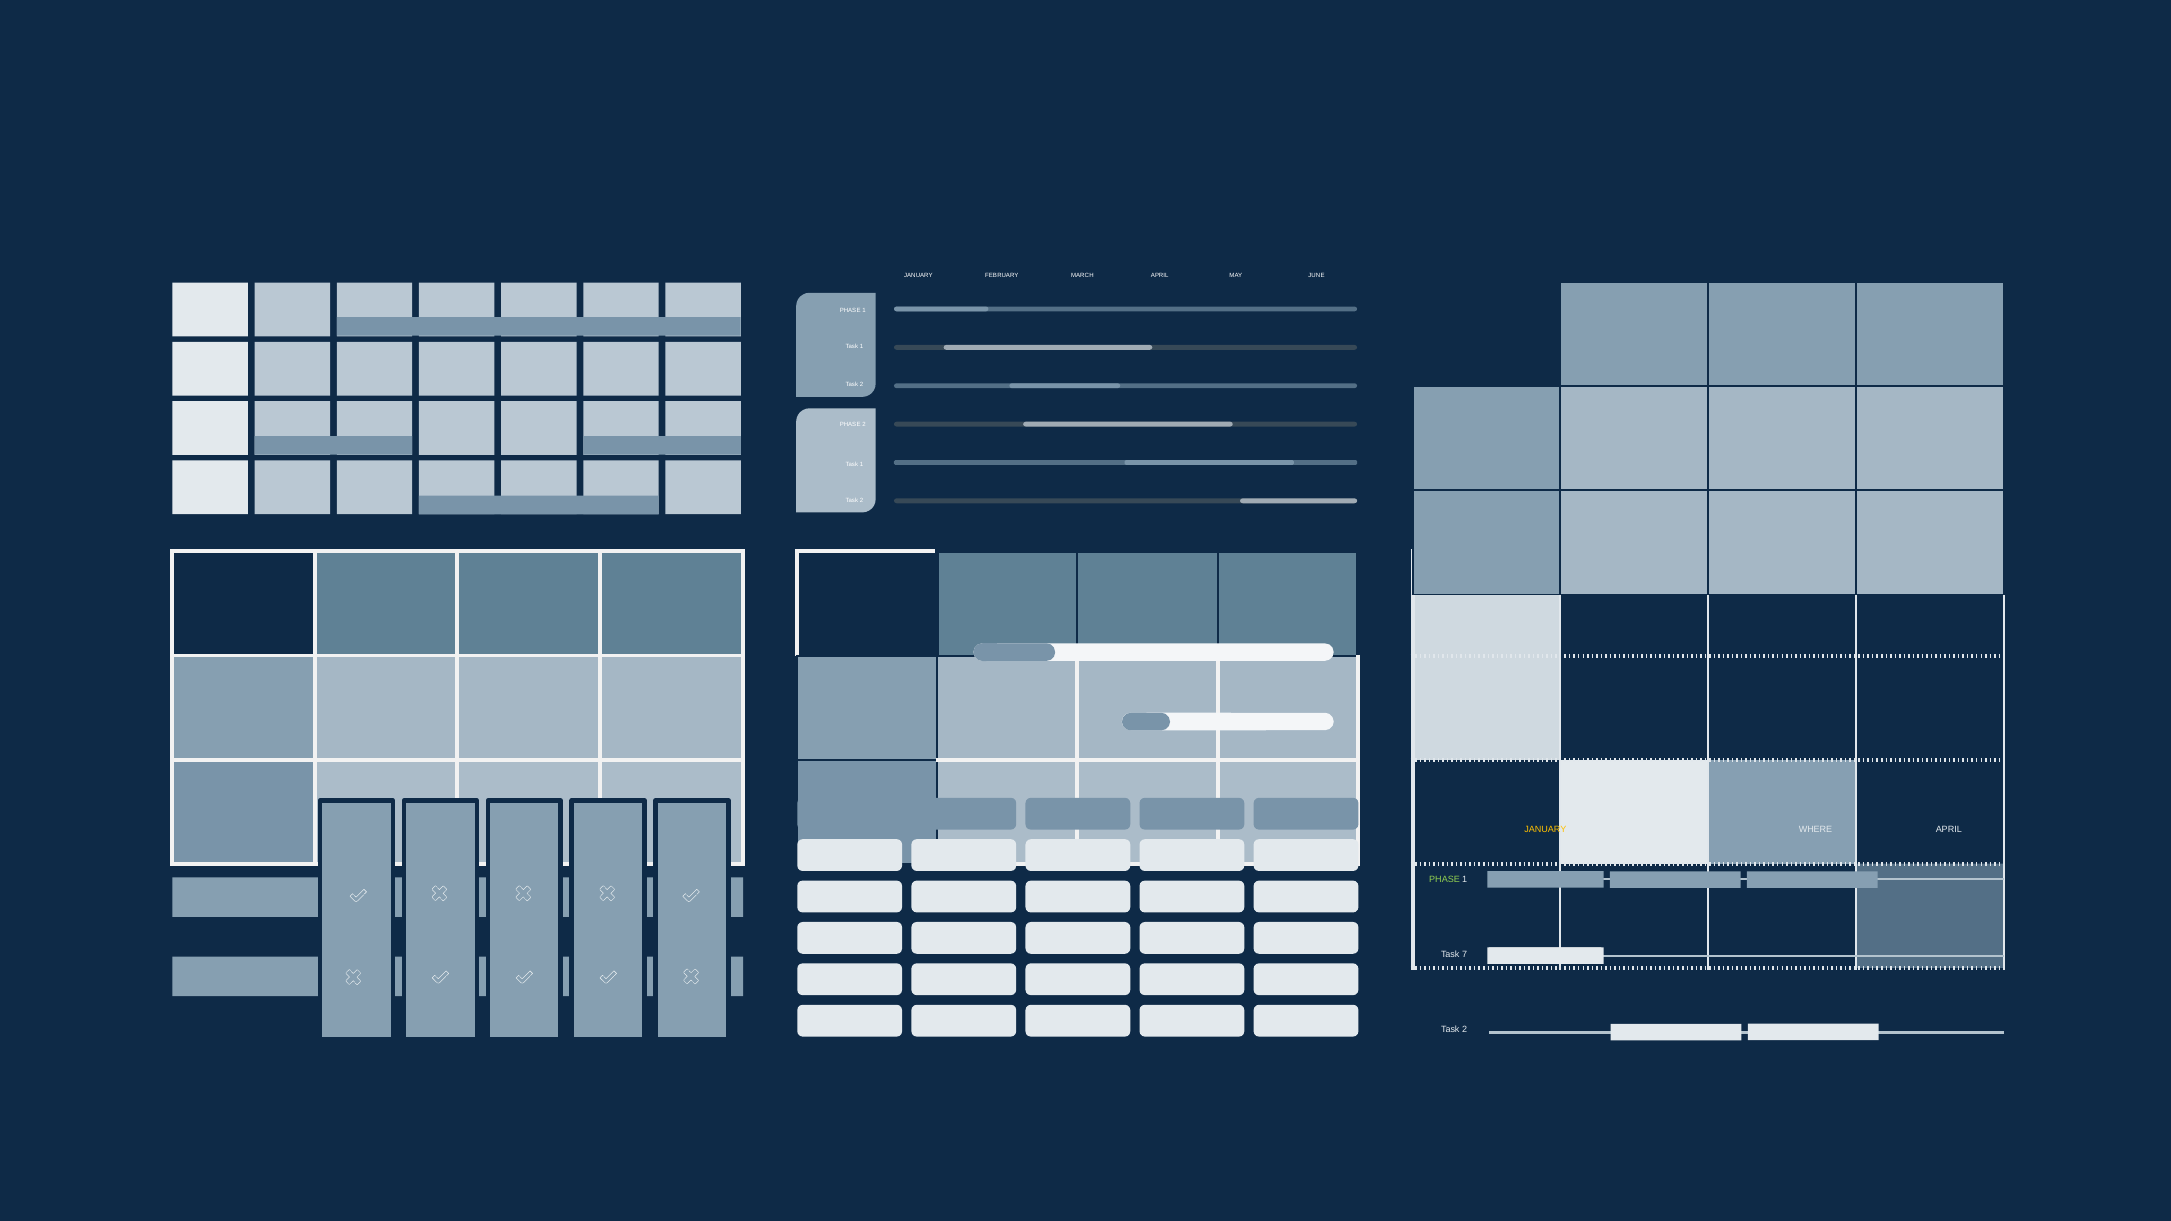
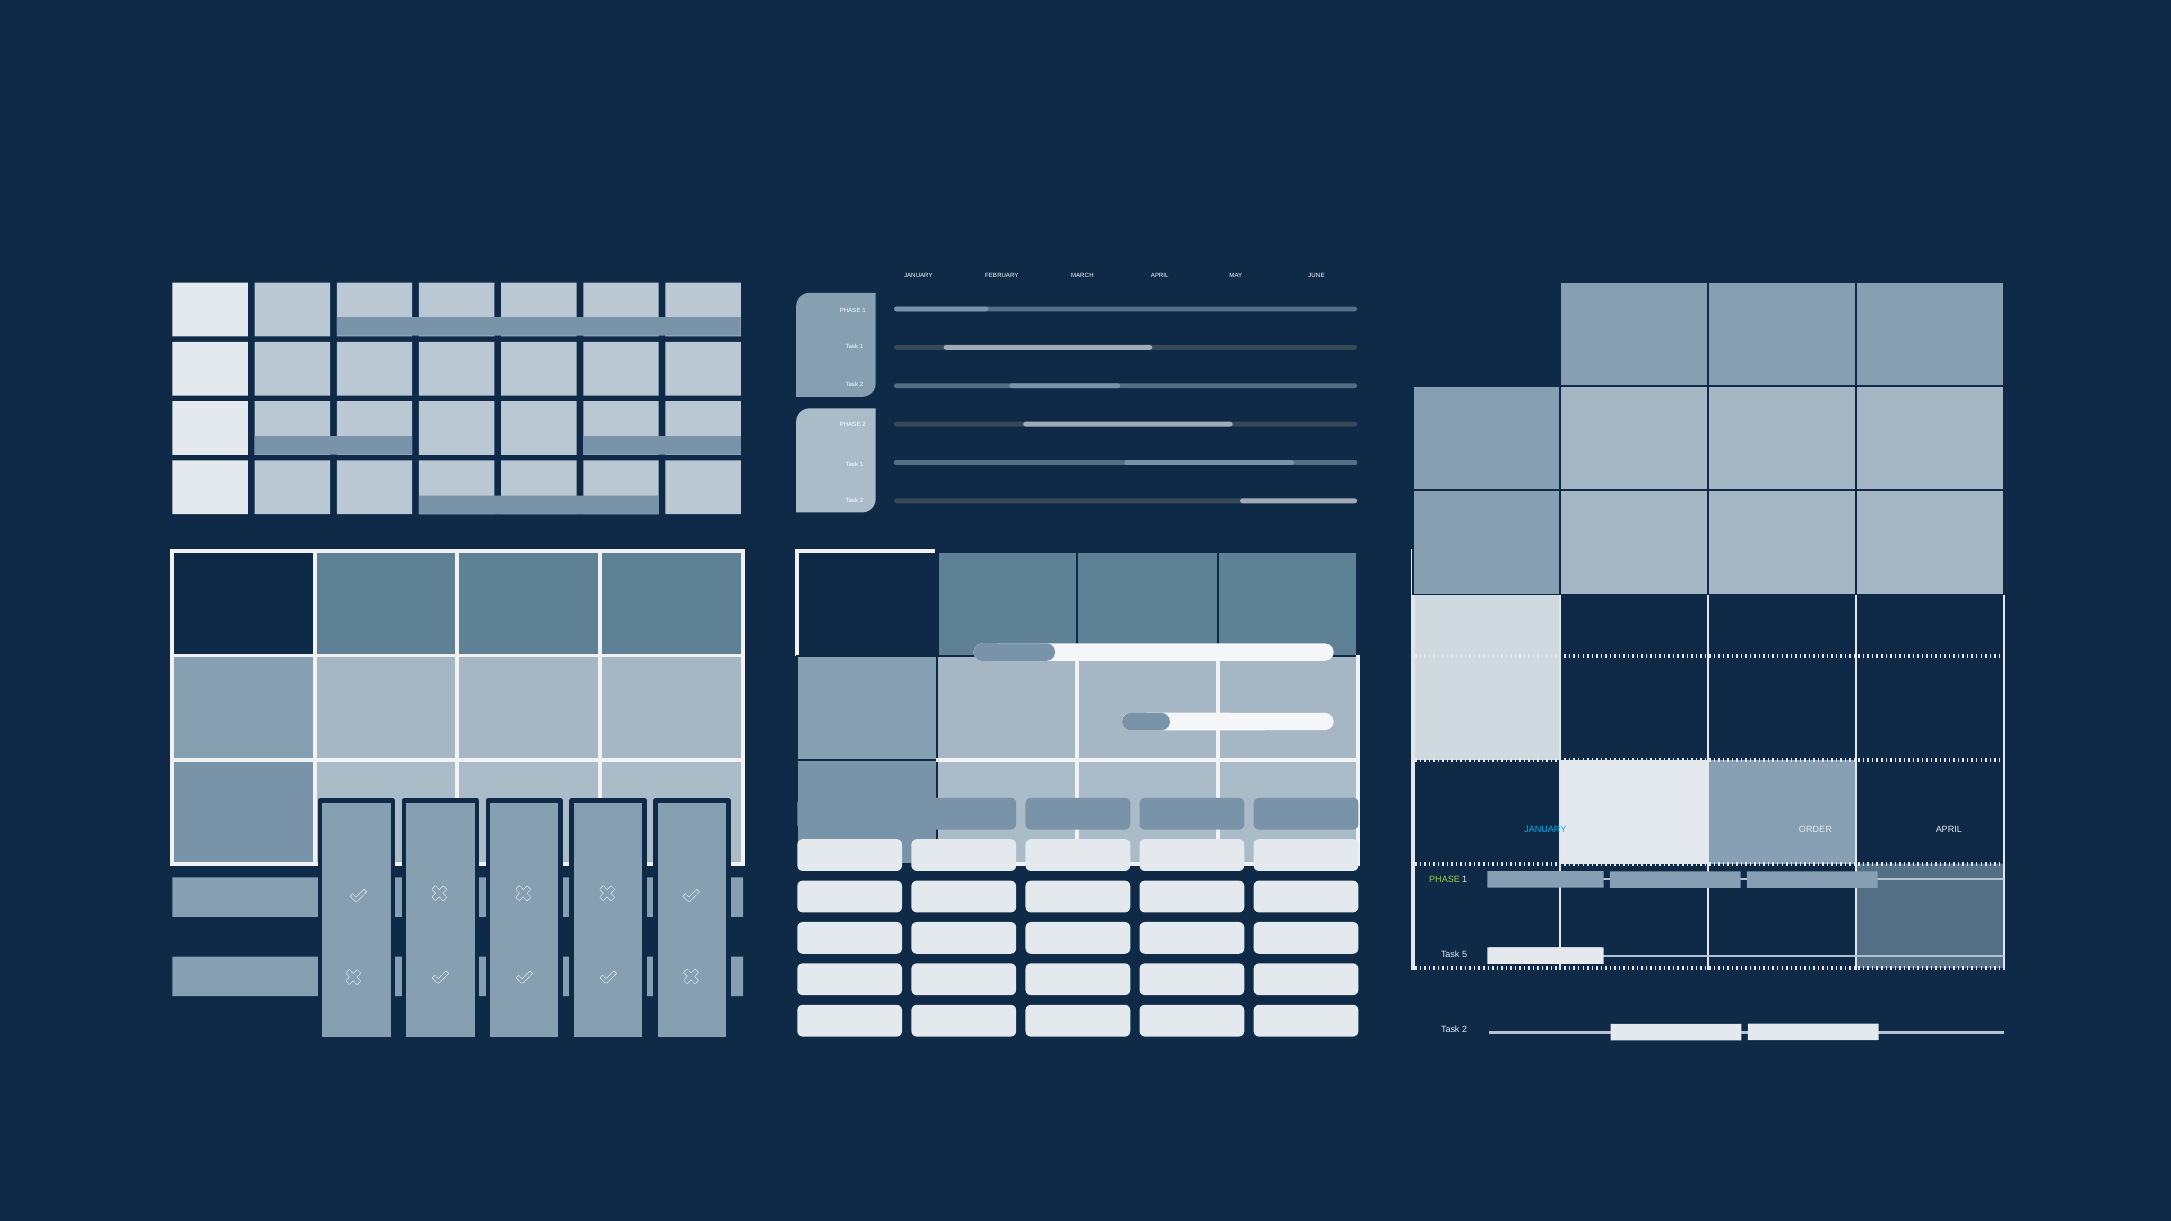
JANUARY colour: yellow -> light blue (1545, 830)
WHERE: WHERE -> ORDER (1815, 830)
7: 7 -> 5 (1465, 955)
